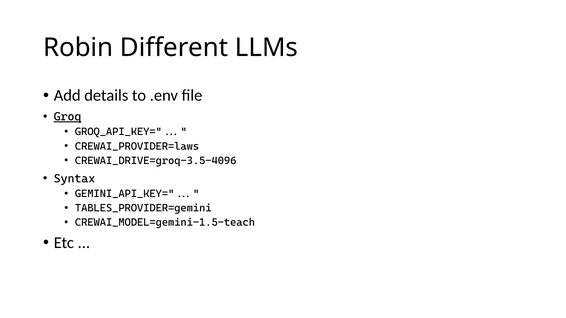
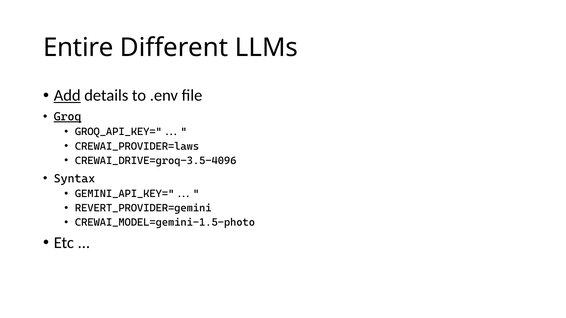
Robin: Robin -> Entire (78, 48)
Add underline: none -> present (67, 96)
TABLES_PROVIDER=gemini: TABLES_PROVIDER=gemini -> REVERT_PROVIDER=gemini (143, 208)
CREWAI_MODEL=gemini-1.5-teach: CREWAI_MODEL=gemini-1.5-teach -> CREWAI_MODEL=gemini-1.5-photo (165, 223)
